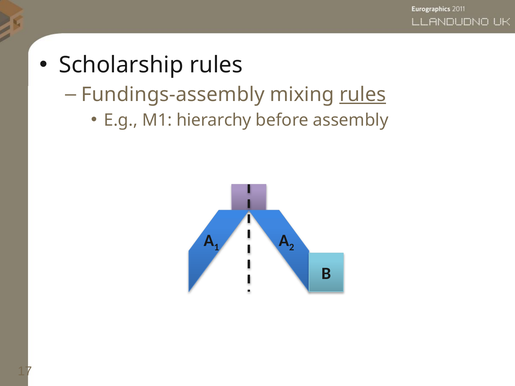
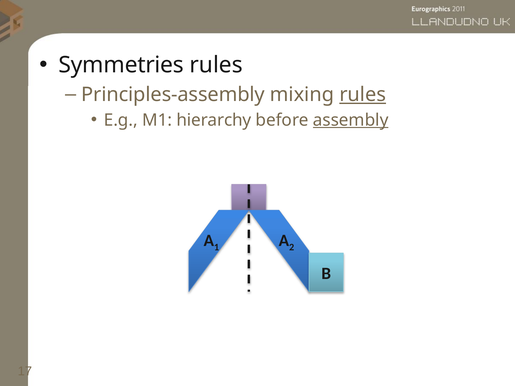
Scholarship: Scholarship -> Symmetries (121, 65)
Fundings-assembly: Fundings-assembly -> Principles-assembly (173, 95)
assembly underline: none -> present (351, 120)
